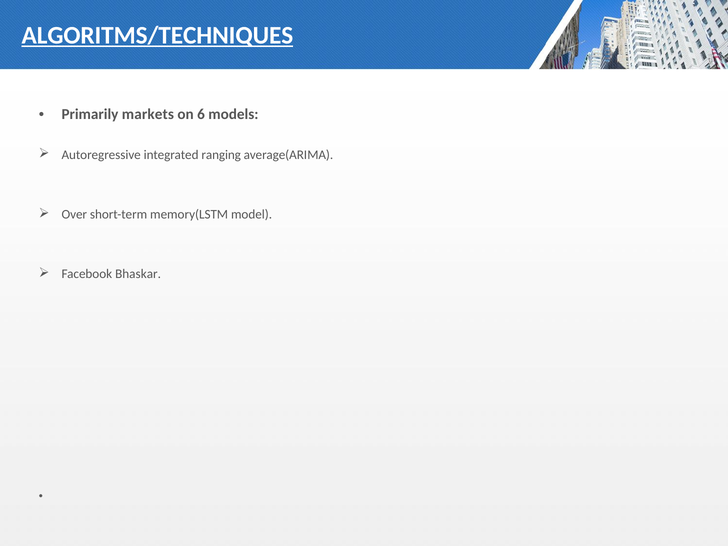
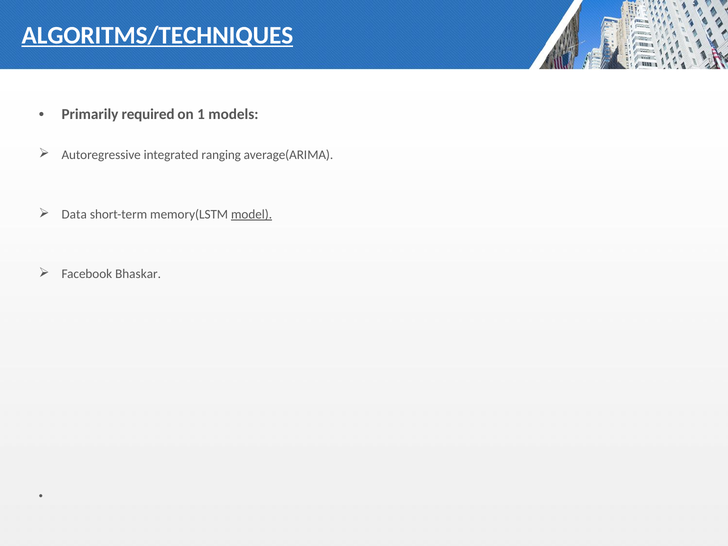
markets: markets -> required (148, 114)
6: 6 -> 1 (201, 114)
Over: Over -> Data (74, 214)
model underline: none -> present (252, 214)
